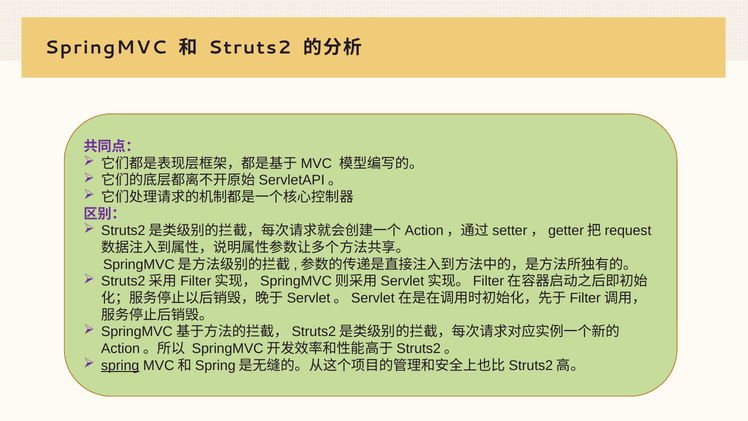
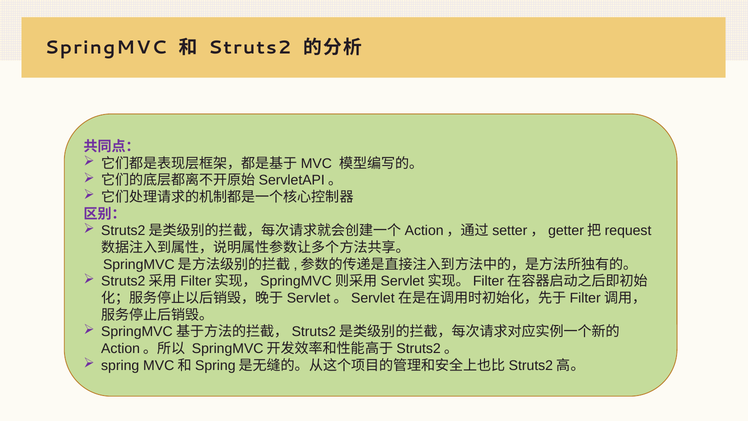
spring underline: present -> none (120, 365)
